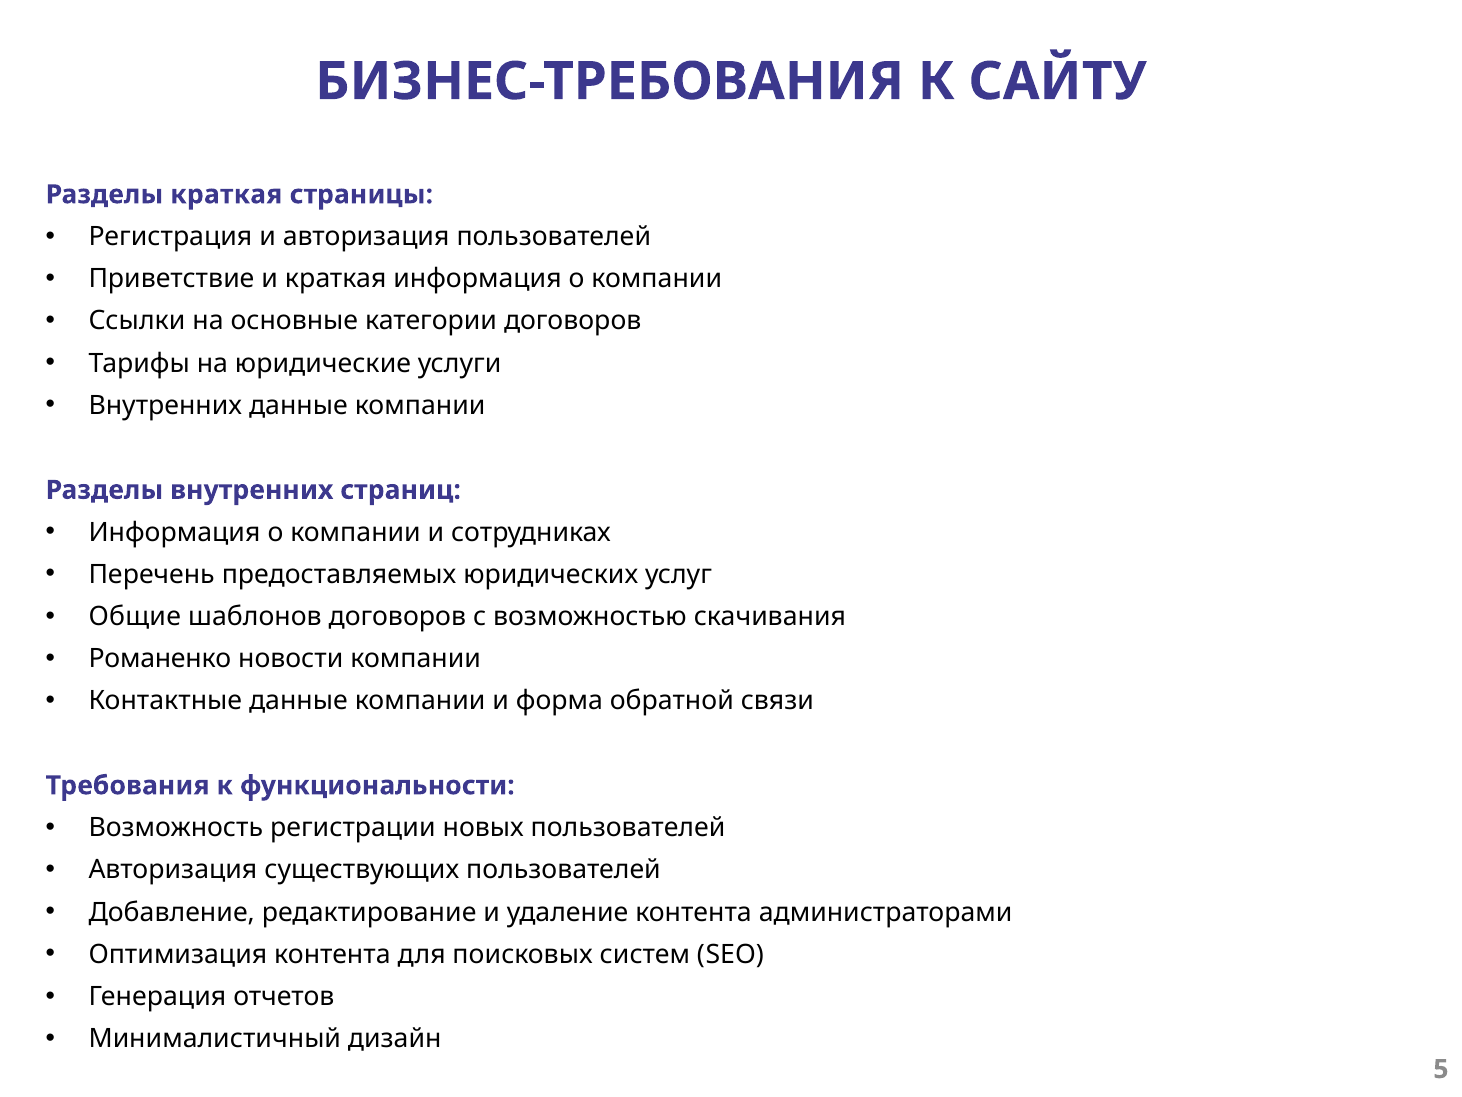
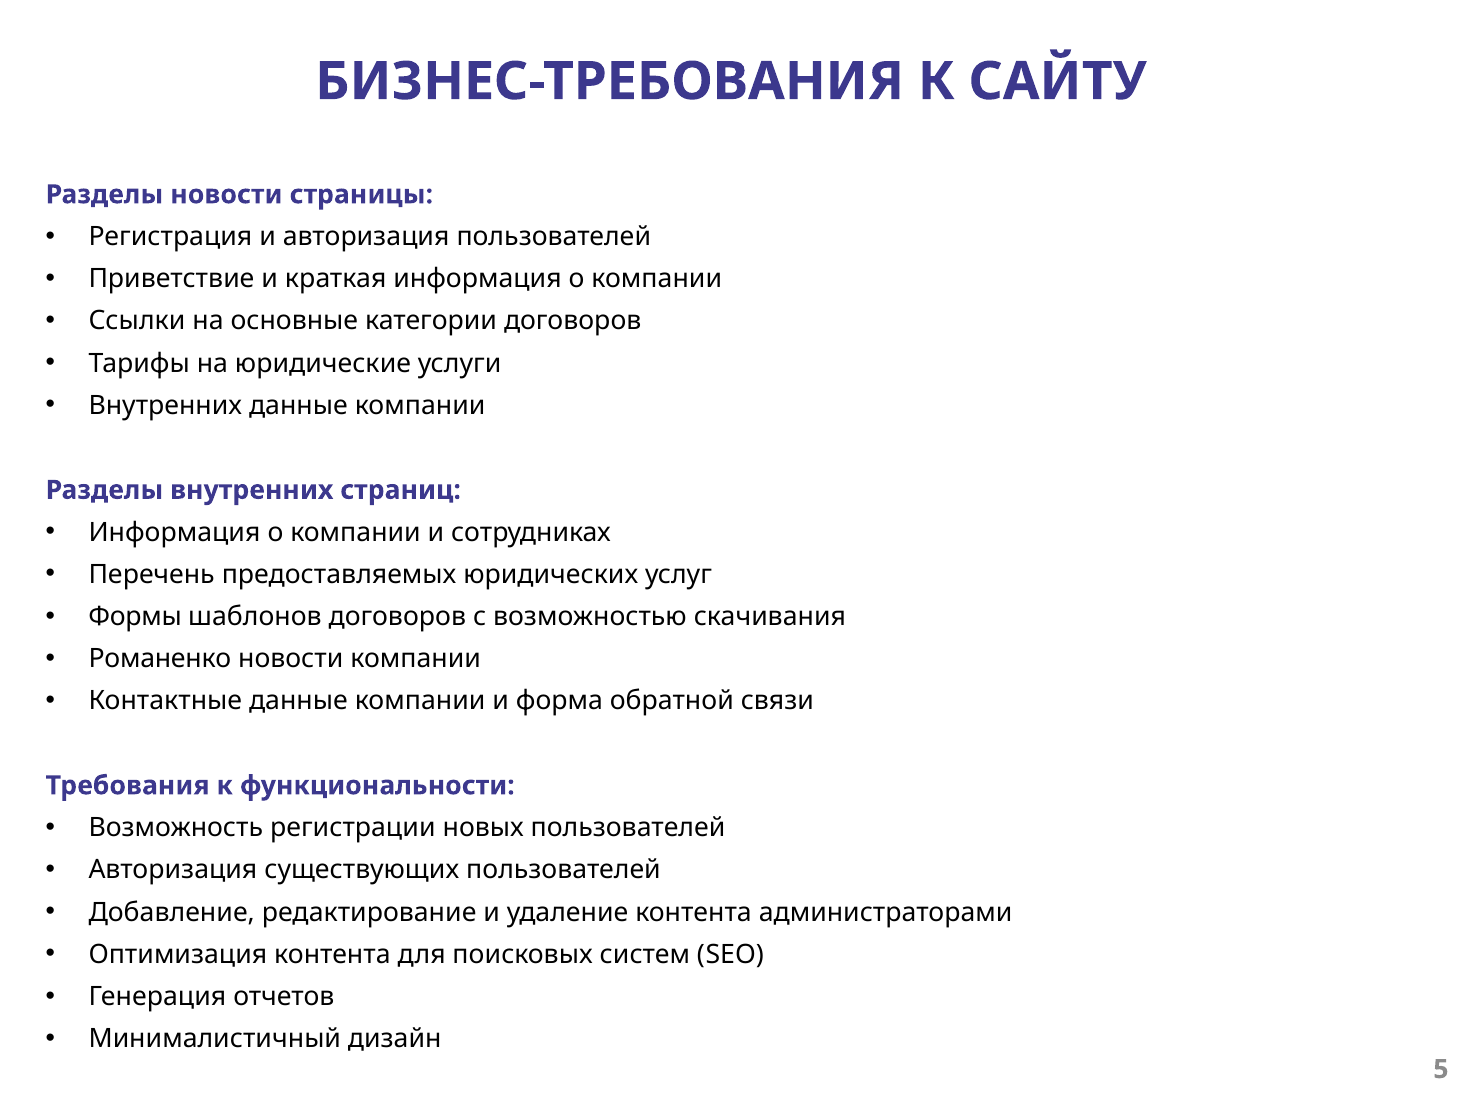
Разделы краткая: краткая -> новости (226, 194)
Общие: Общие -> Формы (135, 616)
